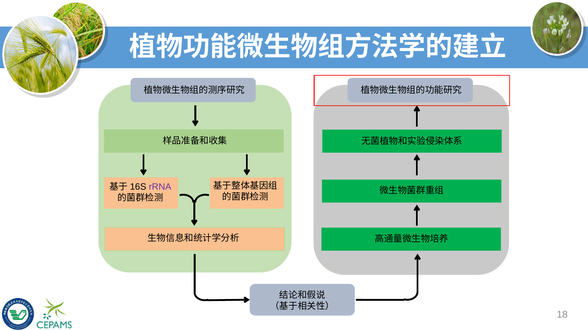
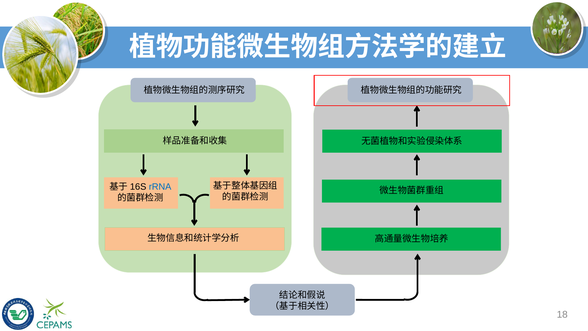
rRNA colour: purple -> blue (160, 187)
